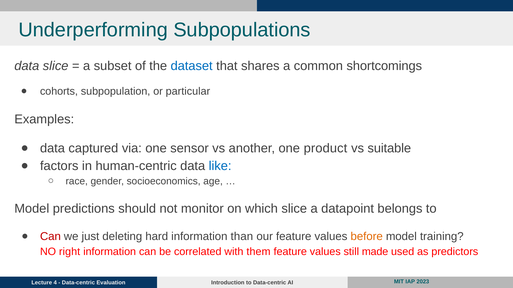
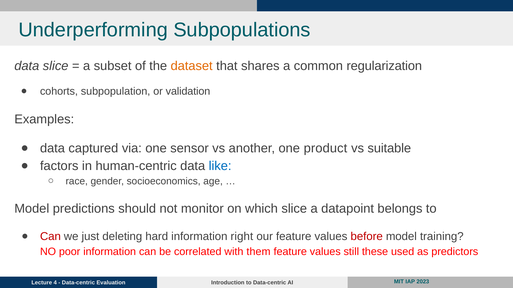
dataset colour: blue -> orange (192, 66)
shortcomings: shortcomings -> regularization (384, 66)
particular: particular -> validation (188, 92)
than: than -> right (242, 237)
before colour: orange -> red (367, 237)
right: right -> poor (70, 252)
made: made -> these (375, 252)
